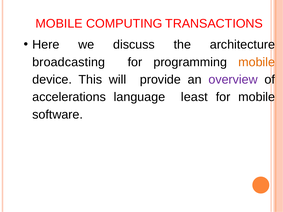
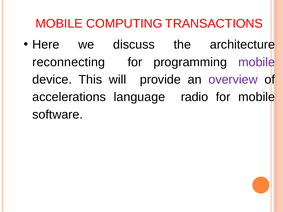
broadcasting: broadcasting -> reconnecting (69, 62)
mobile colour: orange -> purple (257, 62)
least: least -> radio (195, 97)
